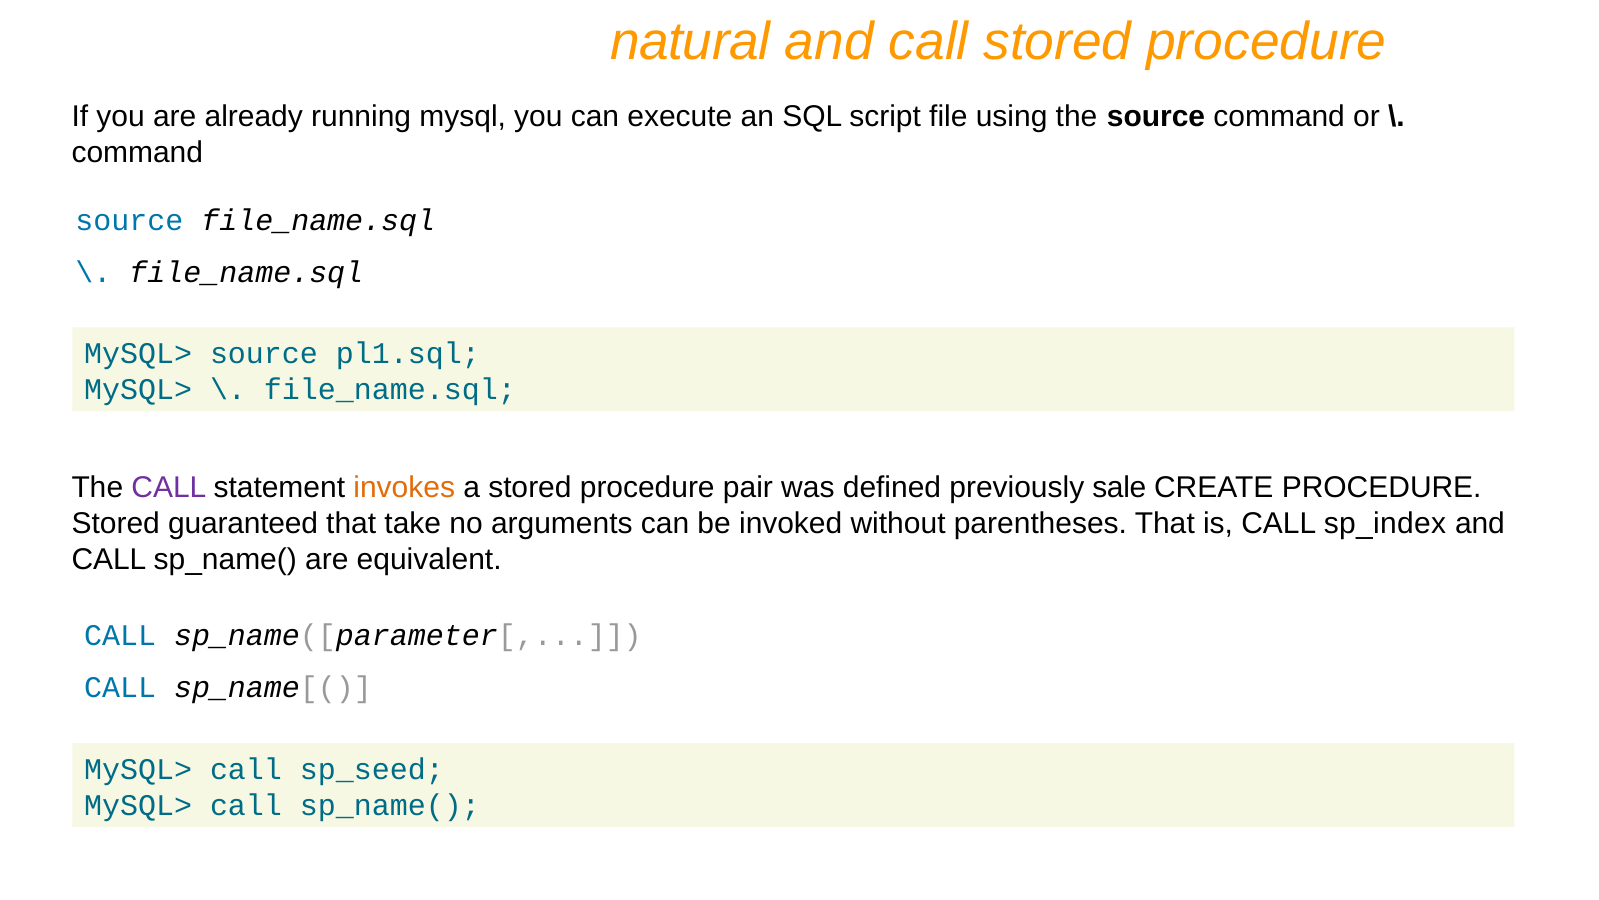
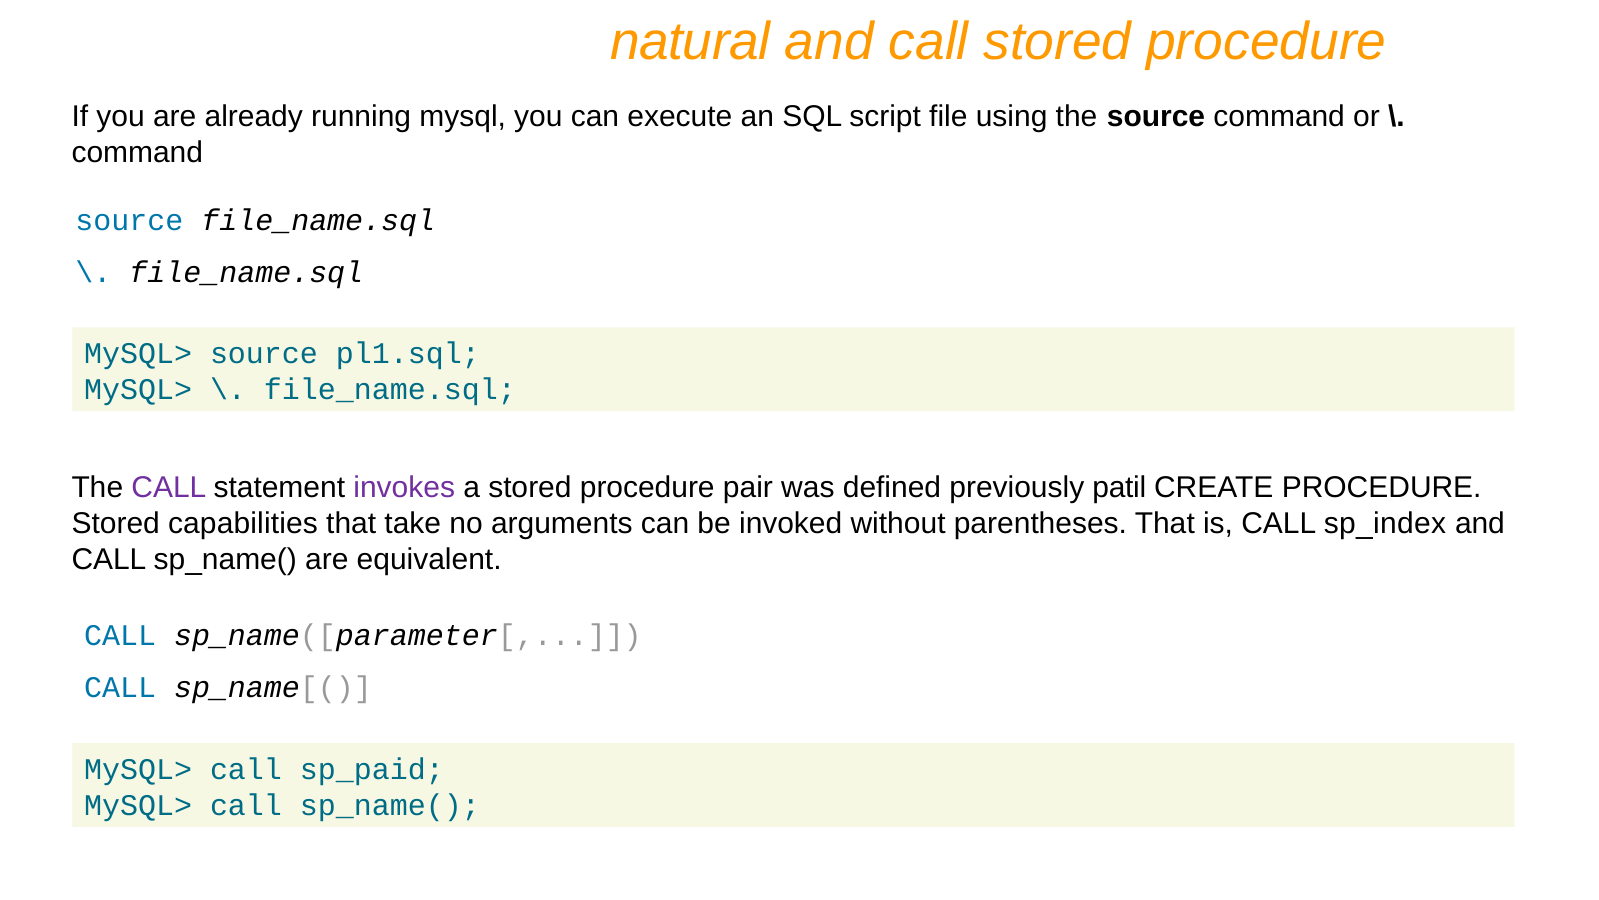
invokes colour: orange -> purple (404, 487)
sale: sale -> patil (1119, 487)
guaranteed: guaranteed -> capabilities (243, 523)
sp_seed: sp_seed -> sp_paid (372, 769)
